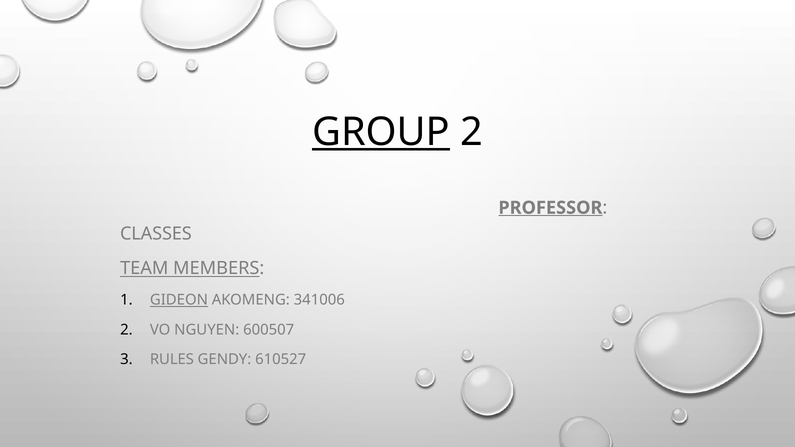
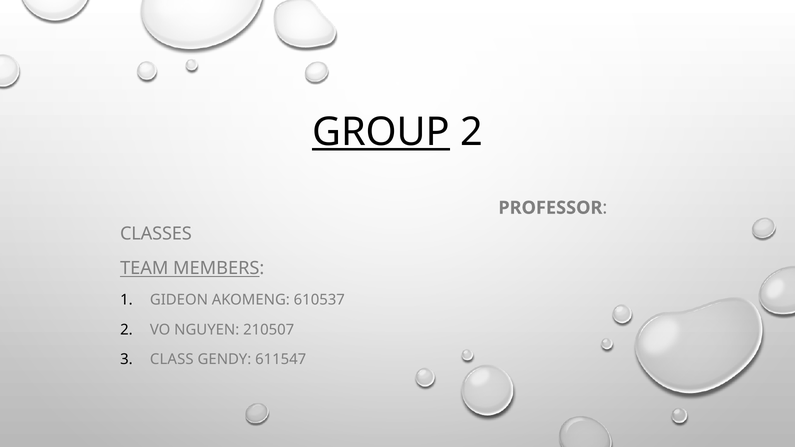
PROFESSOR underline: present -> none (550, 208)
GIDEON underline: present -> none (179, 300)
341006: 341006 -> 610537 (319, 300)
600507: 600507 -> 210507 (269, 330)
RULES: RULES -> CLASS (172, 360)
610527: 610527 -> 611547 (281, 360)
